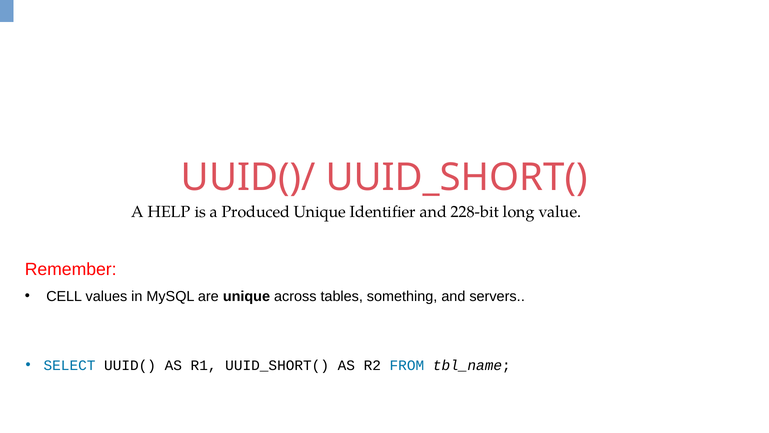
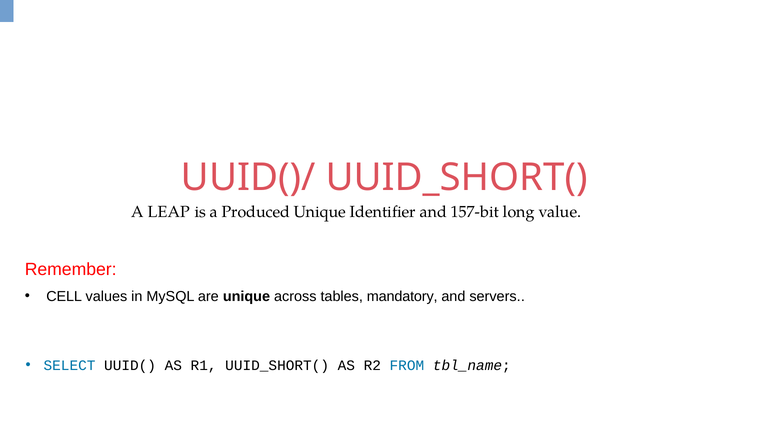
HELP: HELP -> LEAP (169, 212)
228-bit: 228-bit -> 157-bit (475, 212)
something: something -> mandatory (402, 296)
